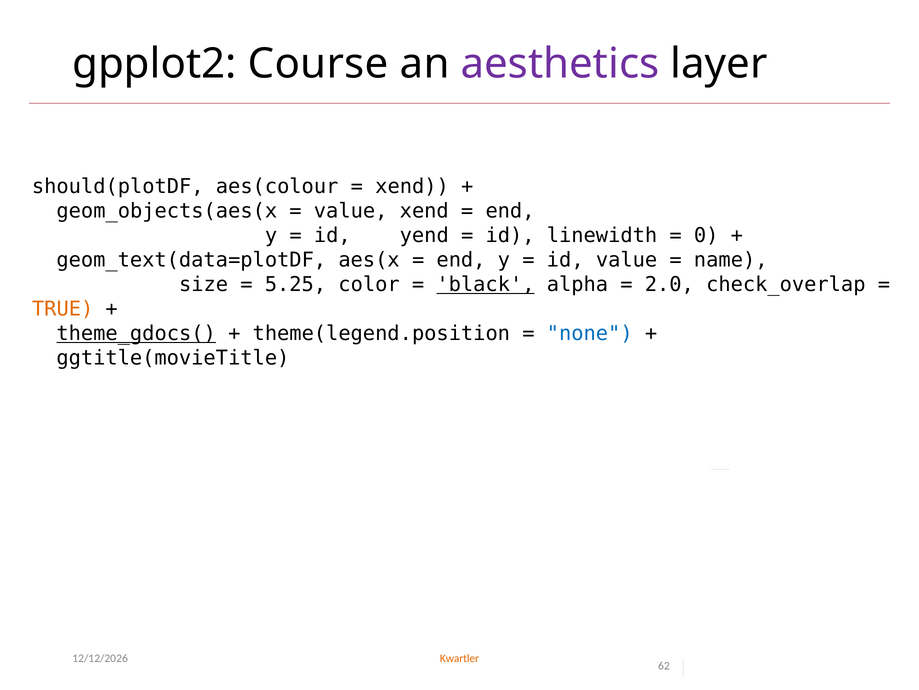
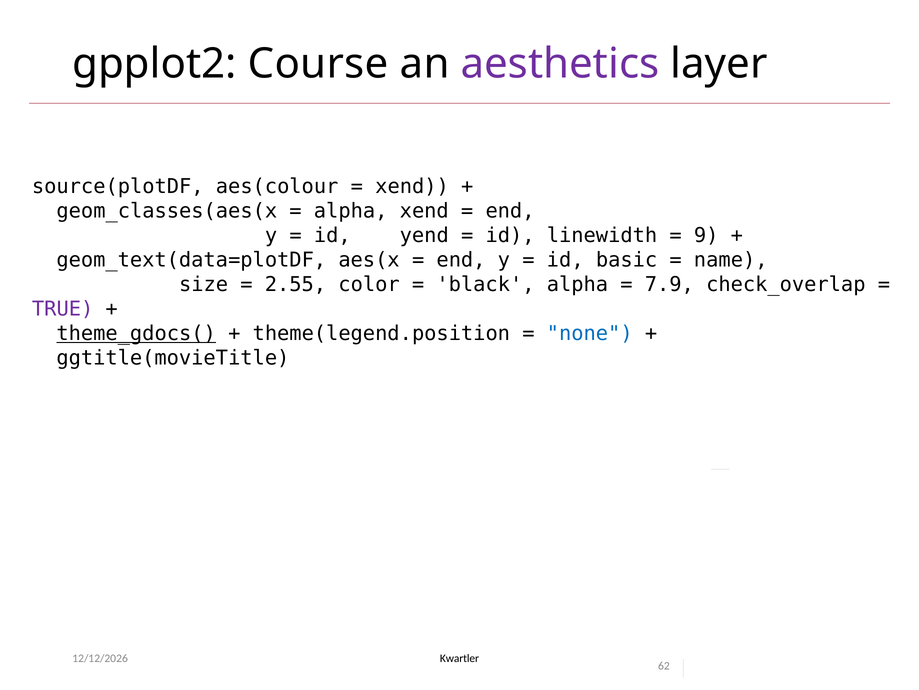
should(plotDF: should(plotDF -> source(plotDF (118, 186)
geom_objects(aes(x: geom_objects(aes(x -> geom_classes(aes(x (167, 211)
value: value -> alpha (351, 211)
0: 0 -> 9 (706, 235)
id value: value -> basic (627, 260)
5.25: 5.25 -> 2.55 (295, 284)
black underline: present -> none (485, 284)
2.0: 2.0 -> 7.9 (669, 284)
TRUE colour: orange -> purple (63, 309)
Kwartler colour: orange -> black (459, 658)
